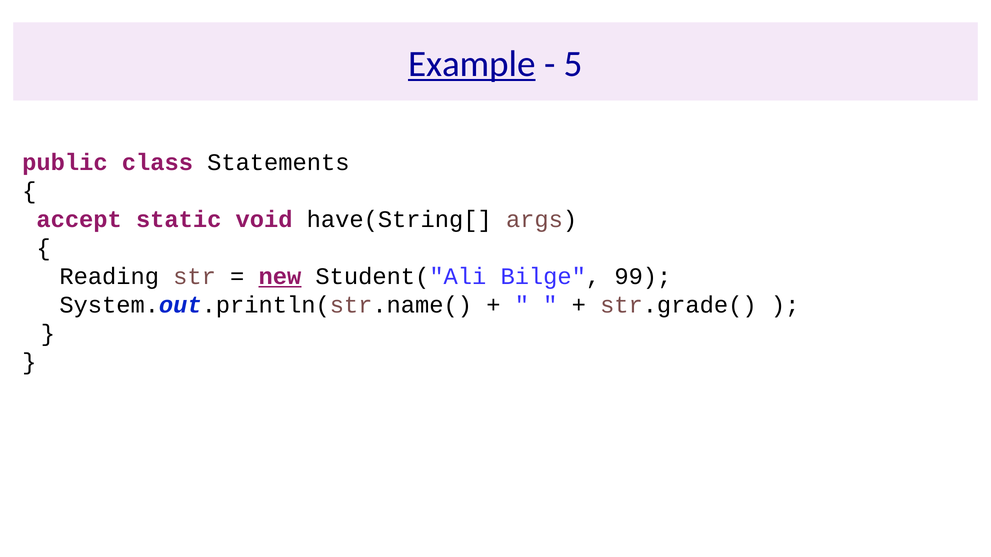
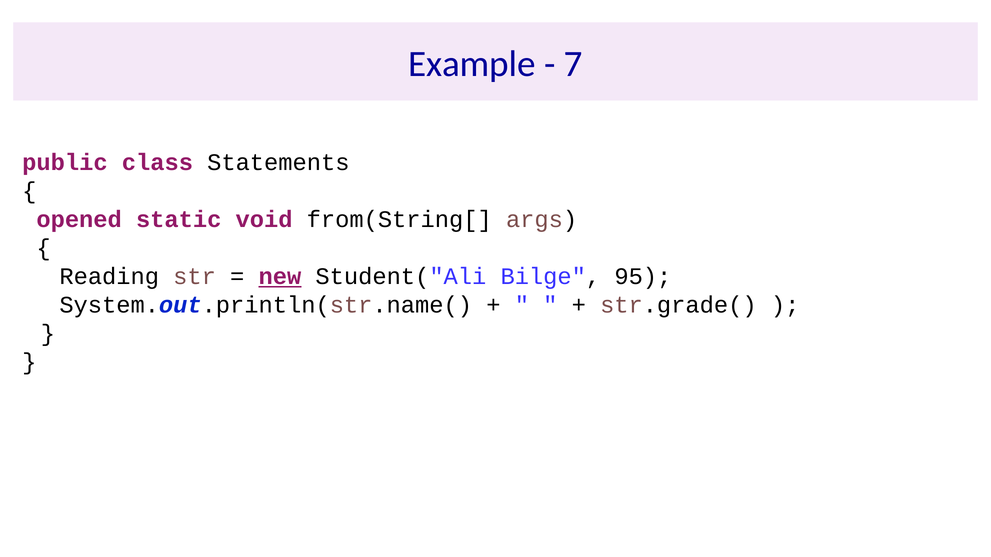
Example underline: present -> none (472, 64)
5: 5 -> 7 (573, 64)
accept: accept -> opened (79, 220)
have(String[: have(String[ -> from(String[ (399, 220)
99: 99 -> 95 (643, 277)
